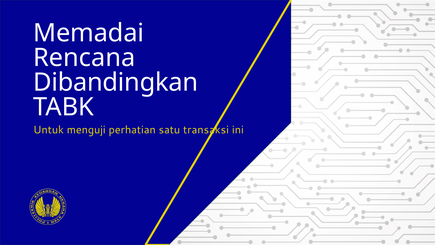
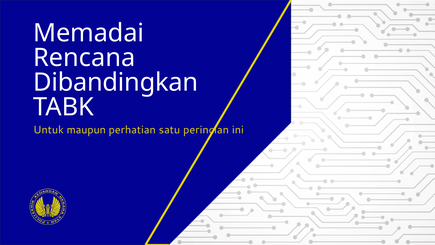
menguji: menguji -> maupun (86, 130)
transaksi: transaksi -> perincian (206, 130)
